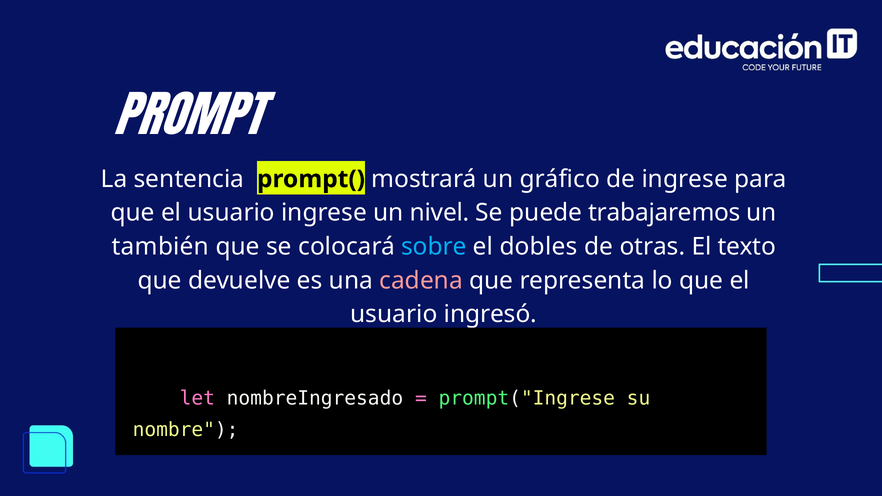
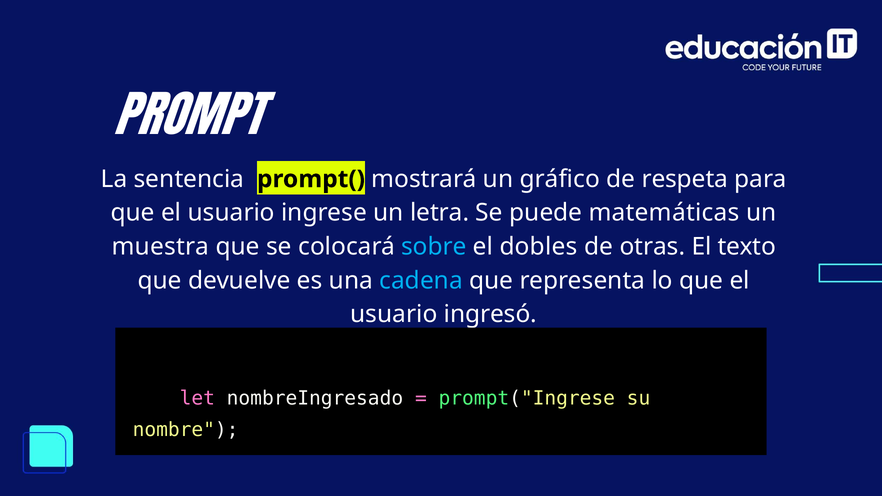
de ingrese: ingrese -> respeta (685, 179)
nivel: nivel -> letra (440, 213)
trabajaremos: trabajaremos -> matemáticas (664, 213)
también: también -> muestra (160, 247)
cadena colour: pink -> light blue (421, 281)
